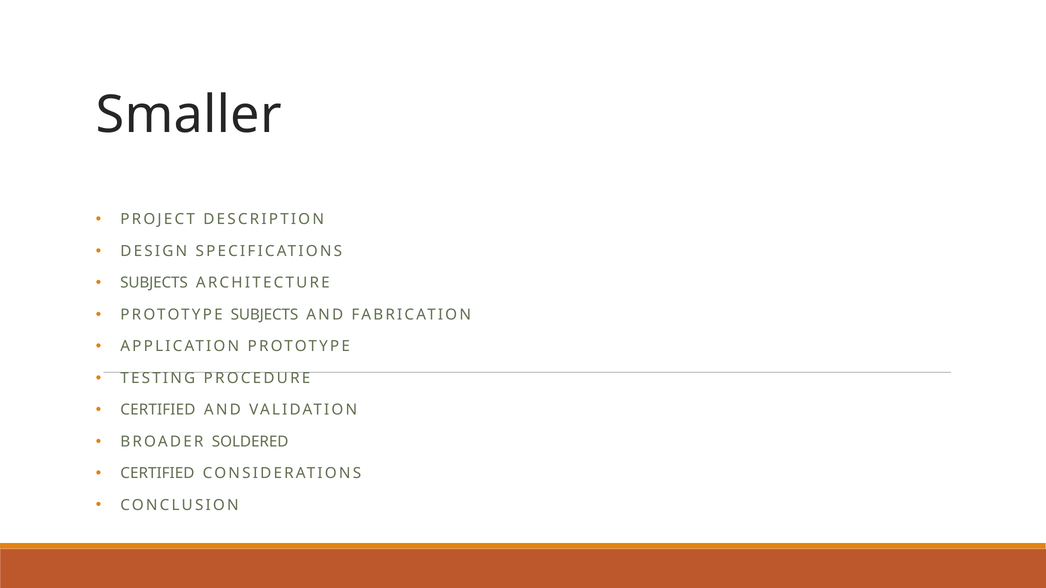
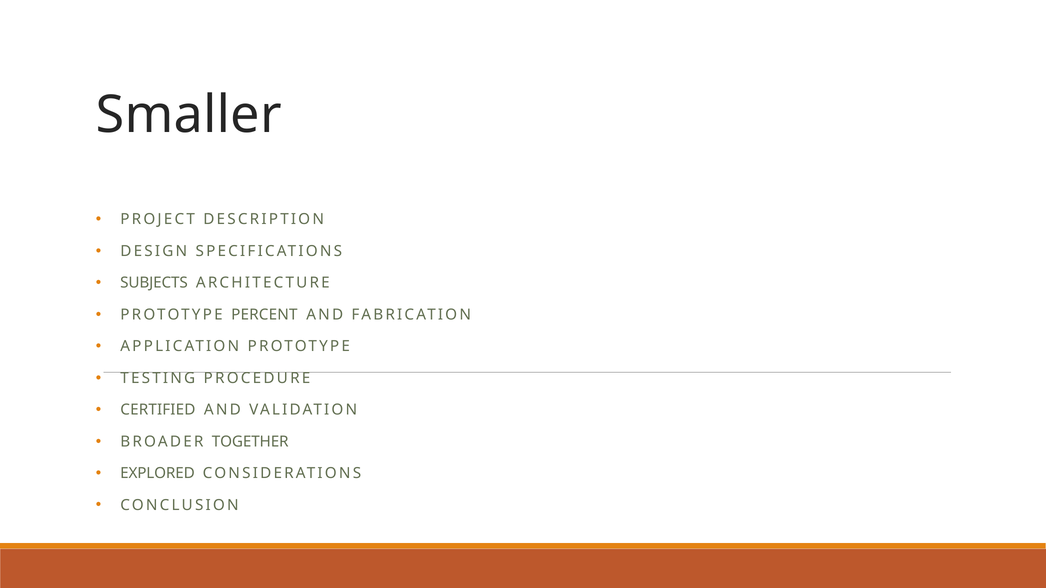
PROTOTYPE SUBJECTS: SUBJECTS -> PERCENT (264, 315)
SOLDERED: SOLDERED -> TOGETHER (250, 442)
CERTIFIED: CERTIFIED -> EXPLORED (157, 474)
